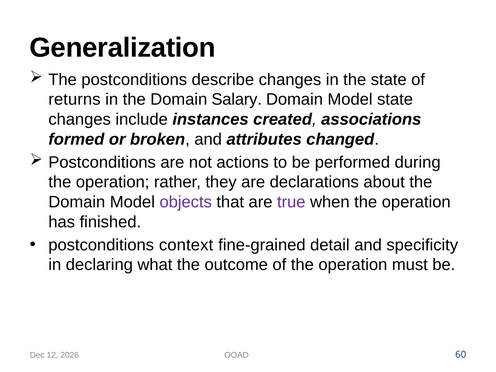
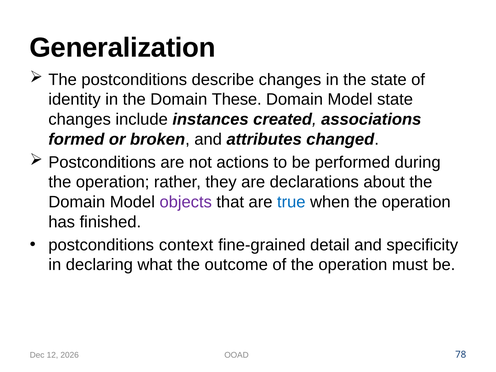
returns: returns -> identity (75, 100)
Salary: Salary -> These (237, 100)
true colour: purple -> blue (291, 202)
60: 60 -> 78 (461, 355)
